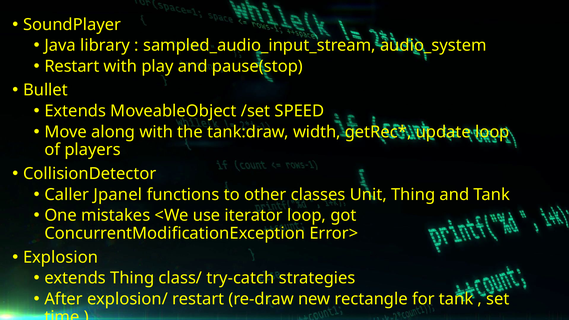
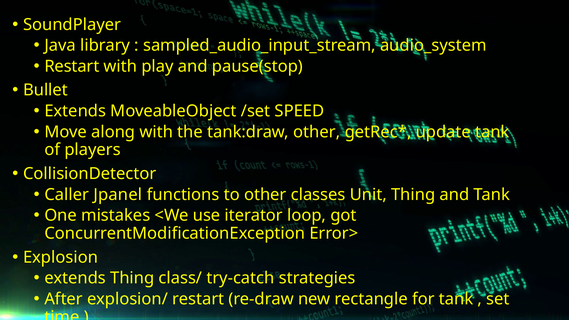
tank:draw width: width -> other (317, 132)
update loop: loop -> tank (492, 132)
